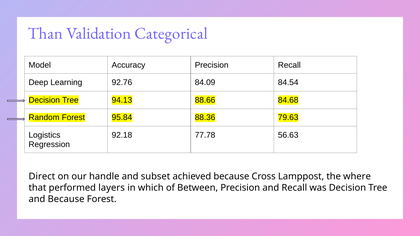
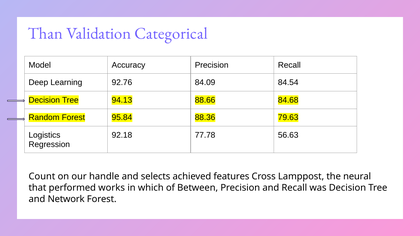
Direct: Direct -> Count (42, 177)
subset: subset -> selects (156, 177)
achieved because: because -> features (231, 177)
where: where -> neural (357, 177)
layers: layers -> works (112, 188)
and Because: Because -> Network (66, 199)
